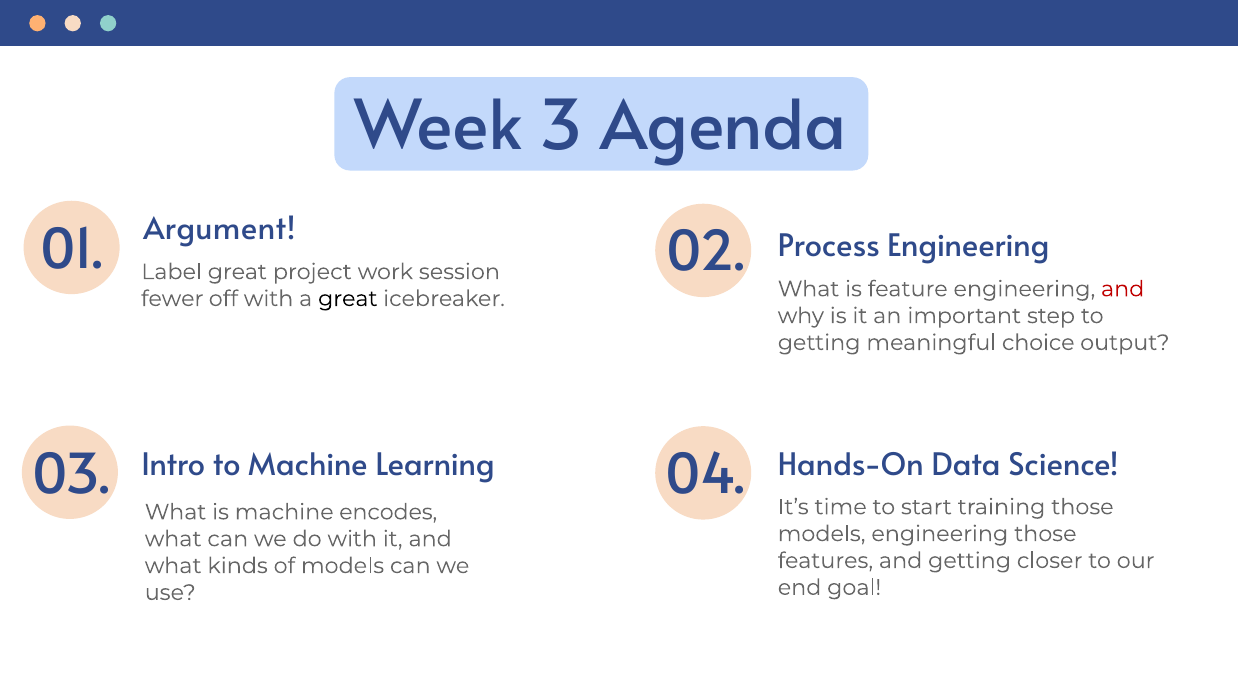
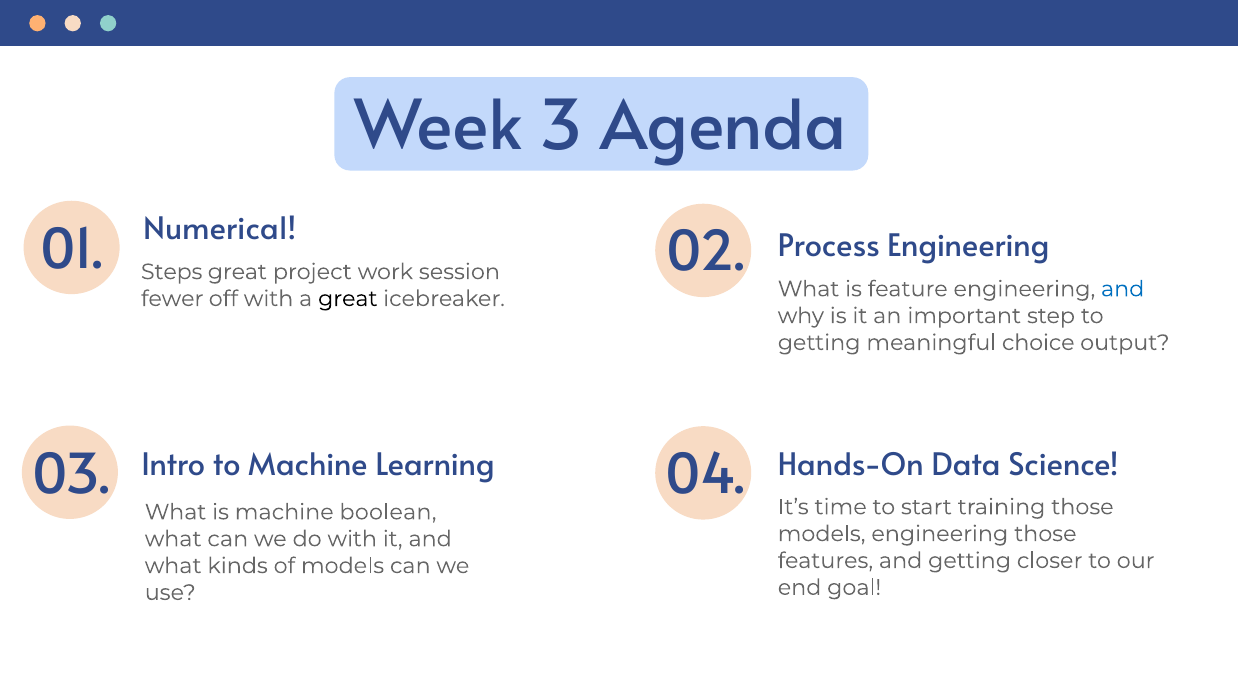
Argument: Argument -> Numerical (220, 230)
Label: Label -> Steps (172, 272)
and colour: red -> blue (1123, 289)
encodes: encodes -> boolean (388, 512)
